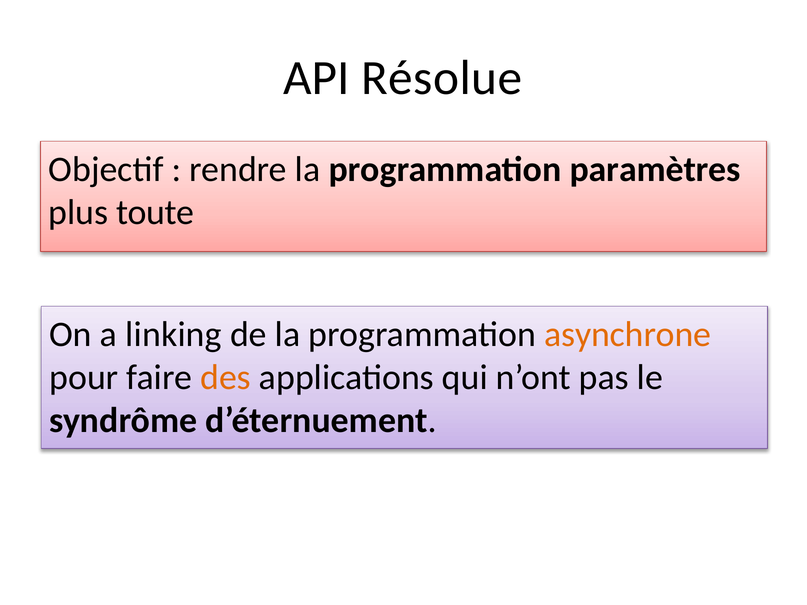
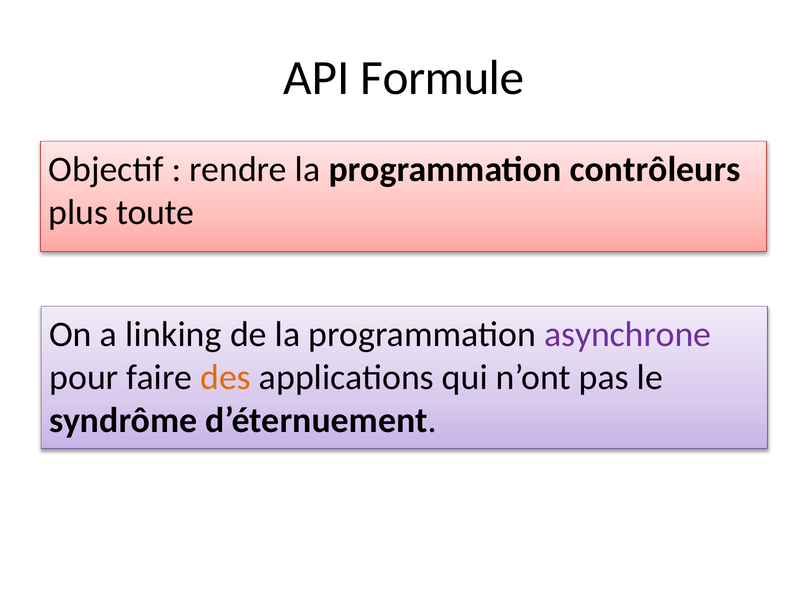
Résolue: Résolue -> Formule (442, 78)
paramètres: paramètres -> contrôleurs (655, 169)
asynchrone colour: orange -> purple (628, 335)
